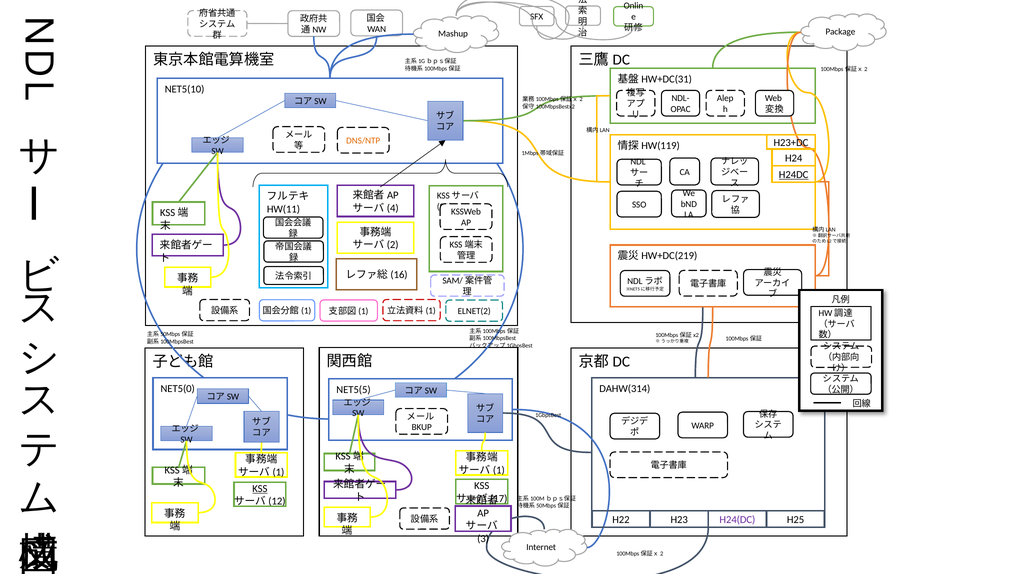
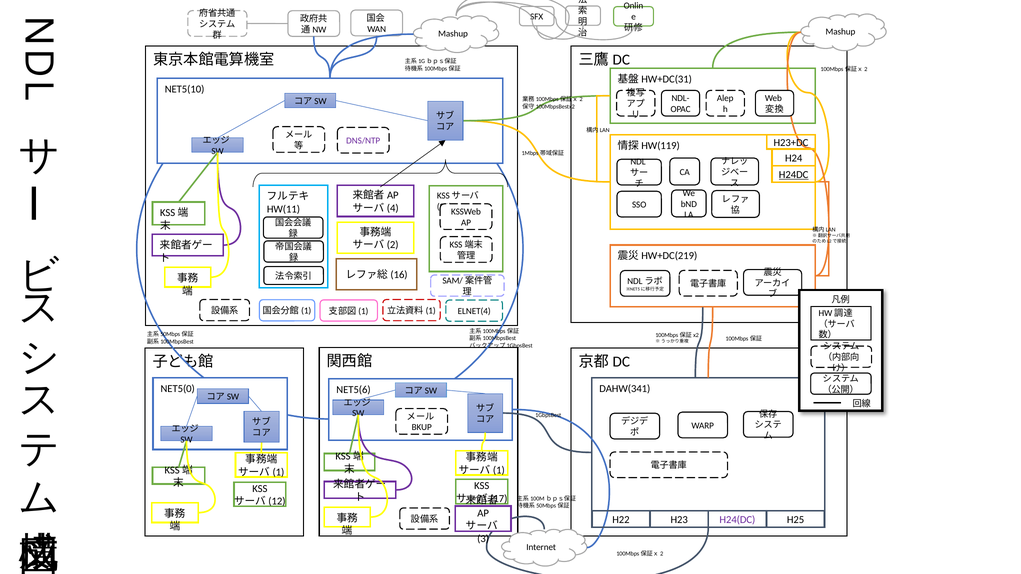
Package: Package -> Mashup (840, 32)
DNS/NTP colour: orange -> purple (363, 141)
ELNET(2: ELNET(2 -> ELNET(4 (474, 311)
DAHW(314: DAHW(314 -> DAHW(341 (625, 389)
NET5(5: NET5(5 -> NET5(6 (353, 390)
KSS underline: present -> none (260, 489)
